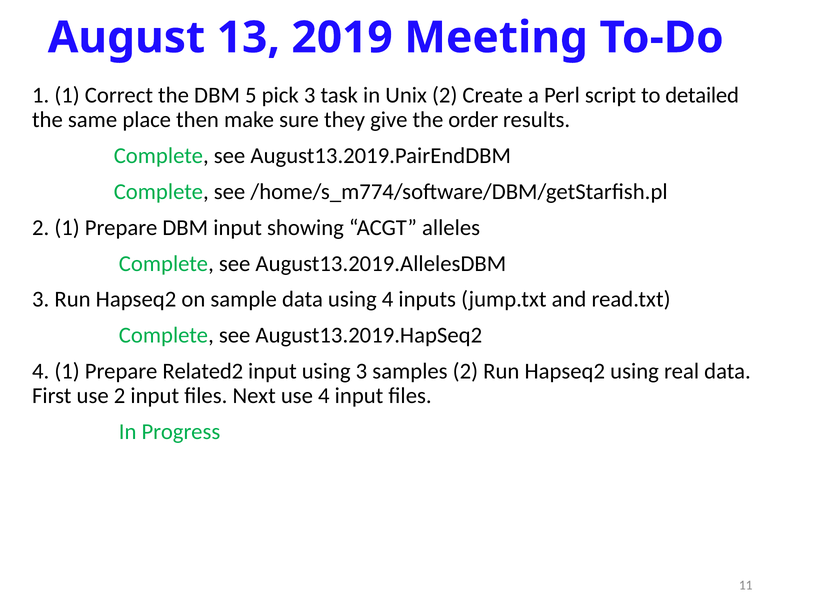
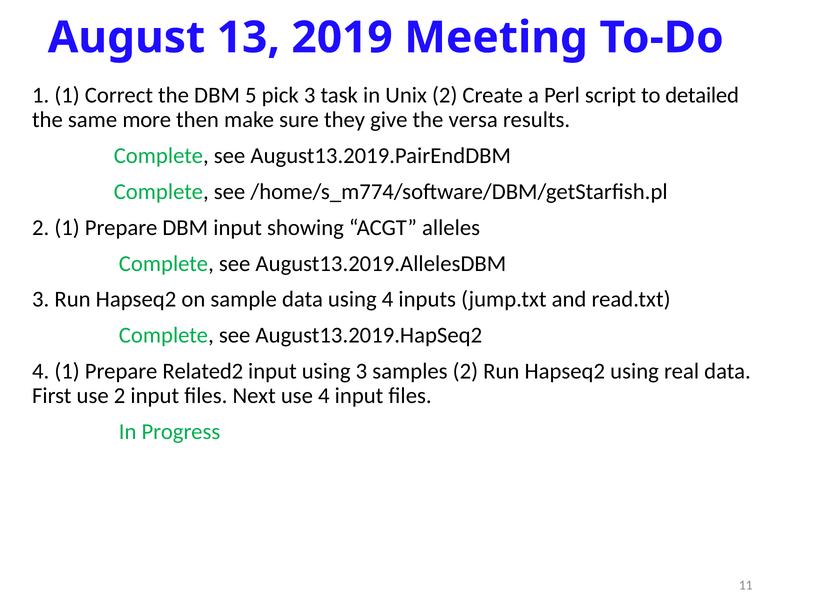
place: place -> more (147, 120)
order: order -> versa (473, 120)
